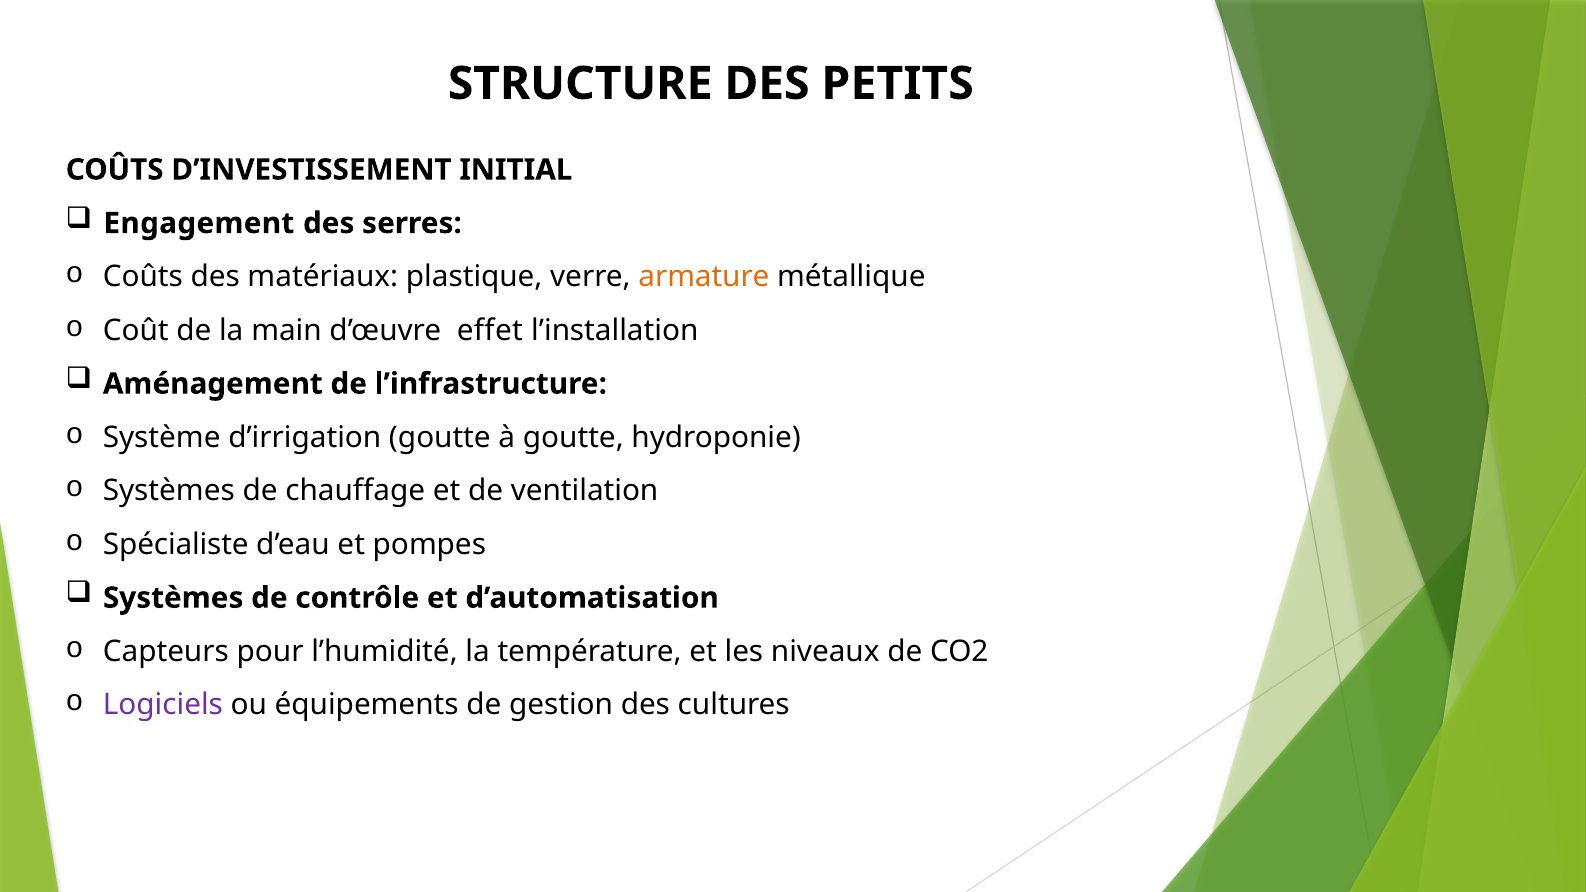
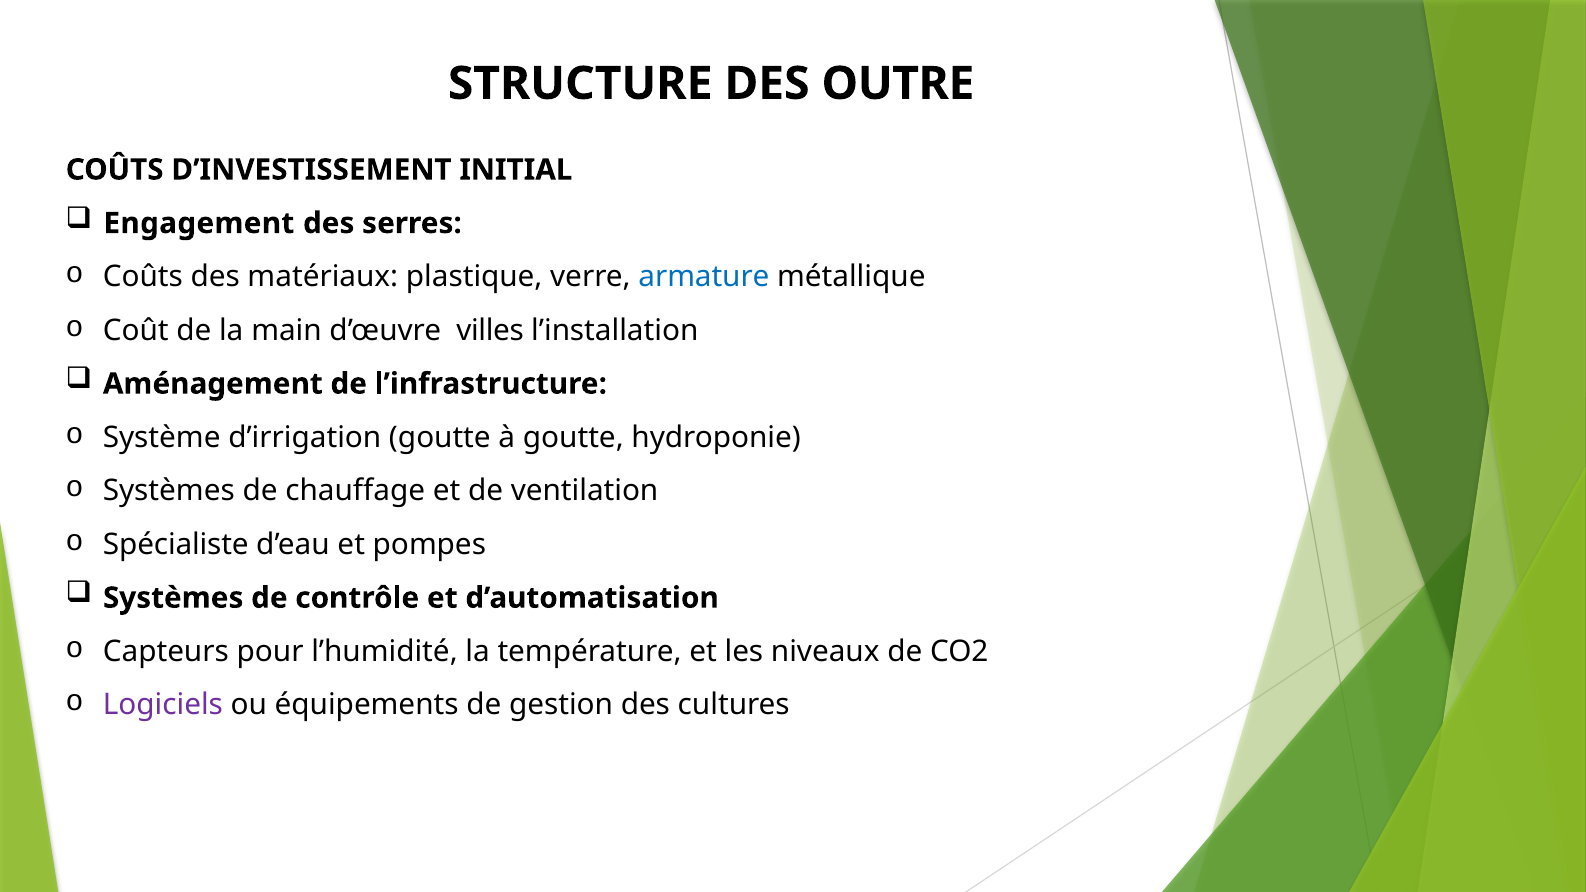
PETITS: PETITS -> OUTRE (898, 84)
armature colour: orange -> blue (704, 277)
effet: effet -> villes (490, 330)
